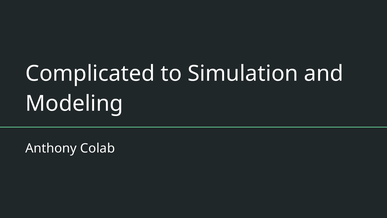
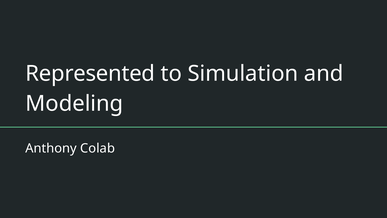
Complicated: Complicated -> Represented (90, 73)
